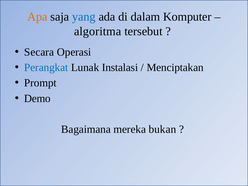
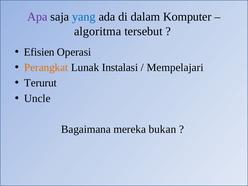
Apa colour: orange -> purple (37, 17)
Secara: Secara -> Efisien (39, 52)
Perangkat colour: blue -> orange (46, 67)
Menciptakan: Menciptakan -> Mempelajari (175, 67)
Prompt: Prompt -> Terurut (40, 83)
Demo: Demo -> Uncle (37, 98)
